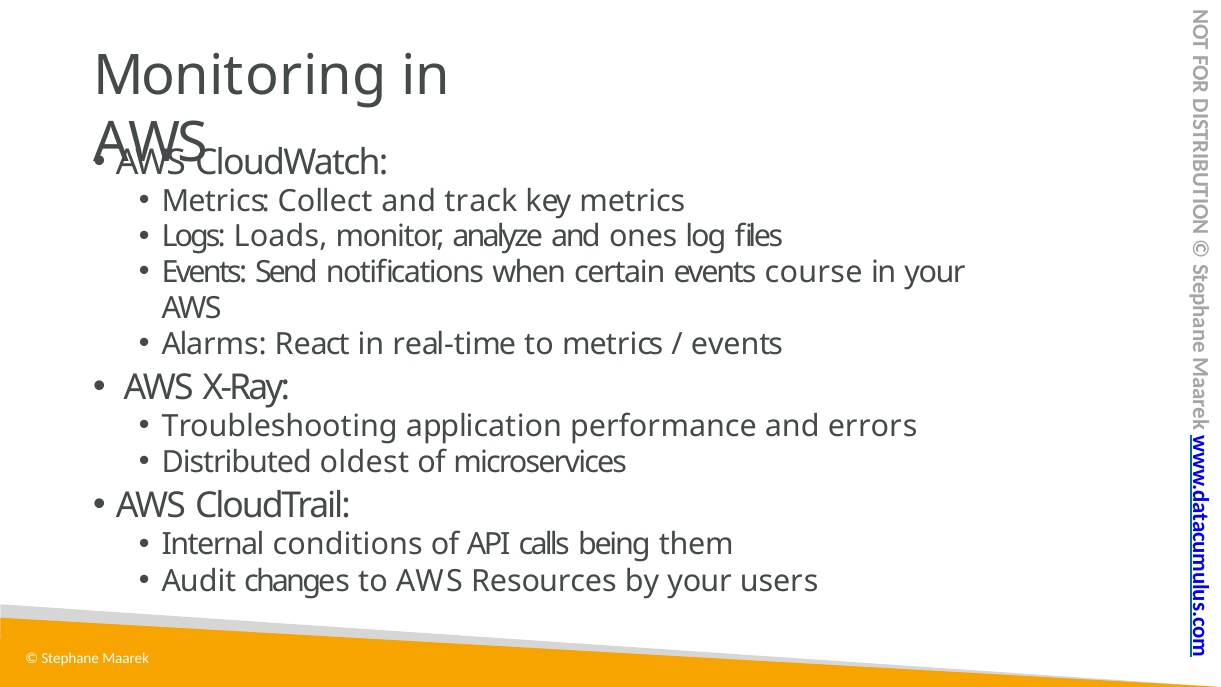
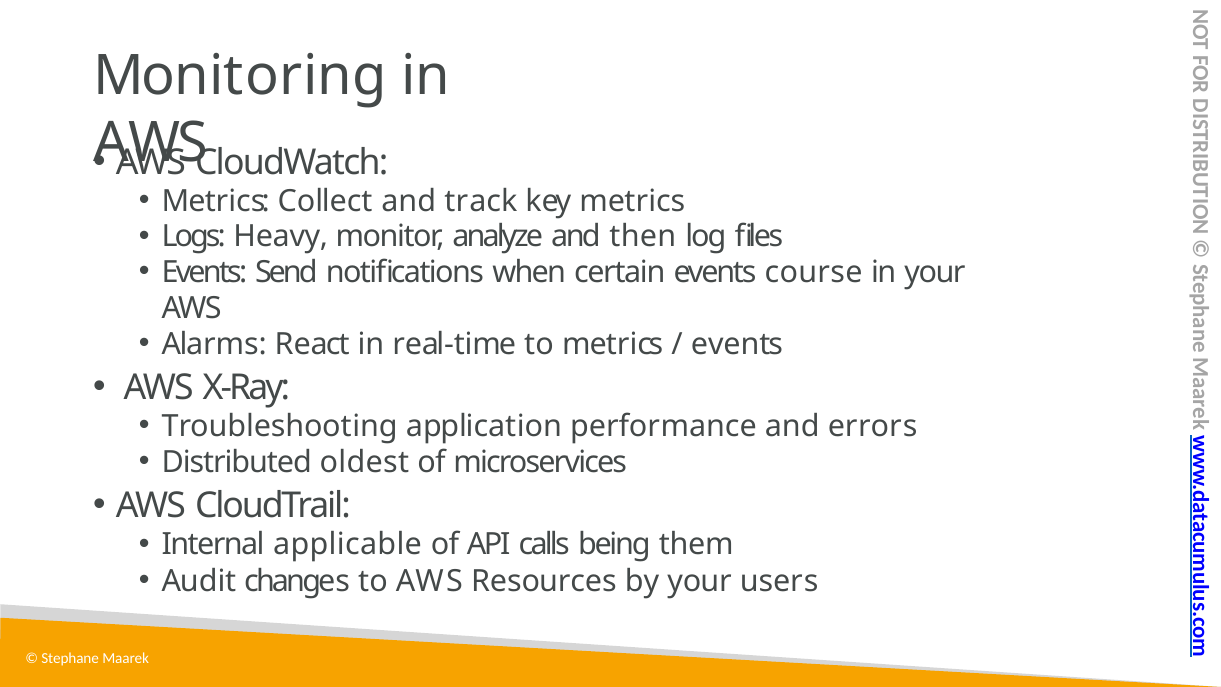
Loads: Loads -> Heavy (281, 237)
ones: ones -> then (643, 237)
conditions: conditions -> applicable (348, 545)
